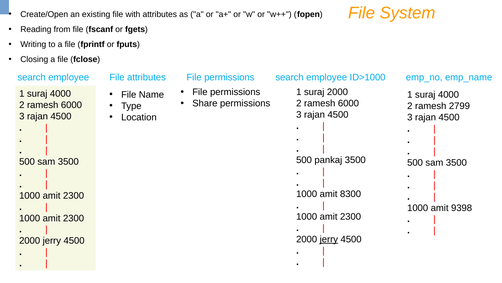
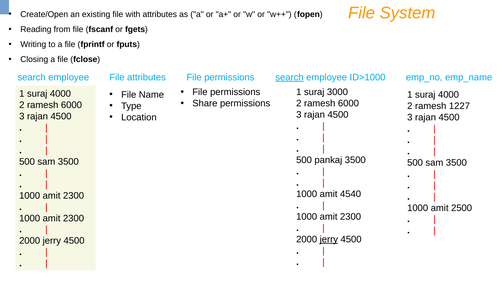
search underline: none -> present (290, 77)
suraj 2000: 2000 -> 3000 (337, 92)
2799: 2799 -> 1227 (459, 106)
8300: 8300 -> 4540 (351, 194)
9398: 9398 -> 2500 (462, 207)
